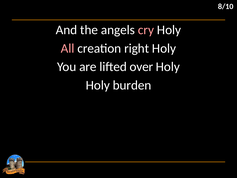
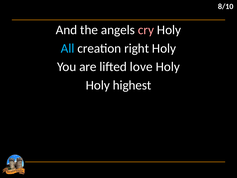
All colour: pink -> light blue (68, 48)
over: over -> love (141, 67)
burden: burden -> highest (132, 85)
